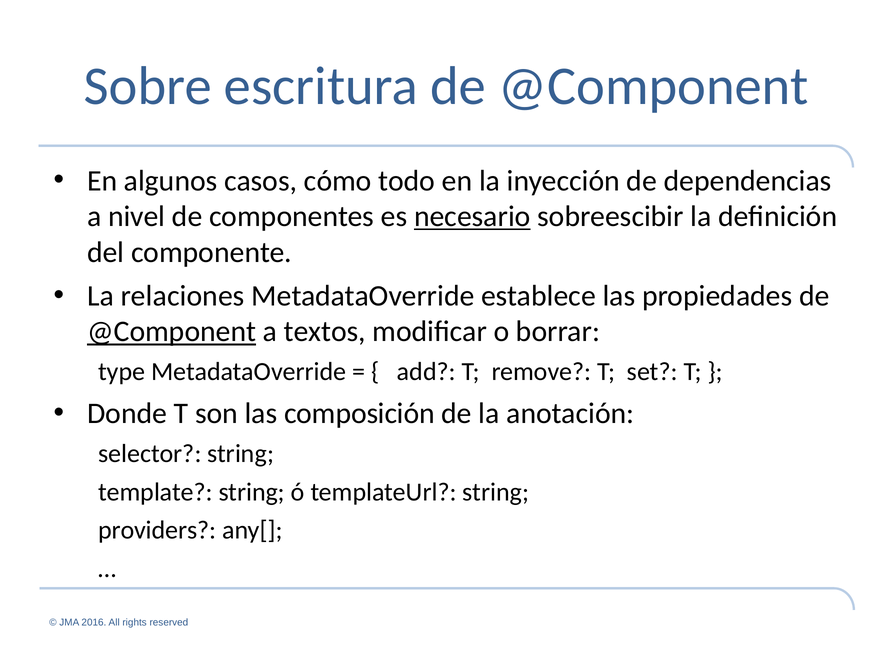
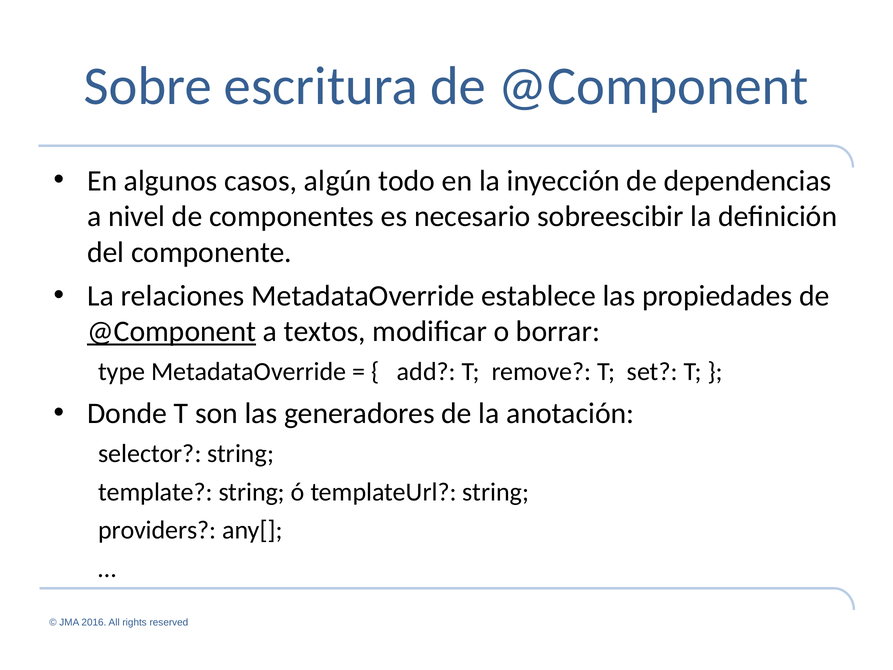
cómo: cómo -> algún (338, 181)
necesario underline: present -> none (472, 216)
composición: composición -> generadores (359, 413)
